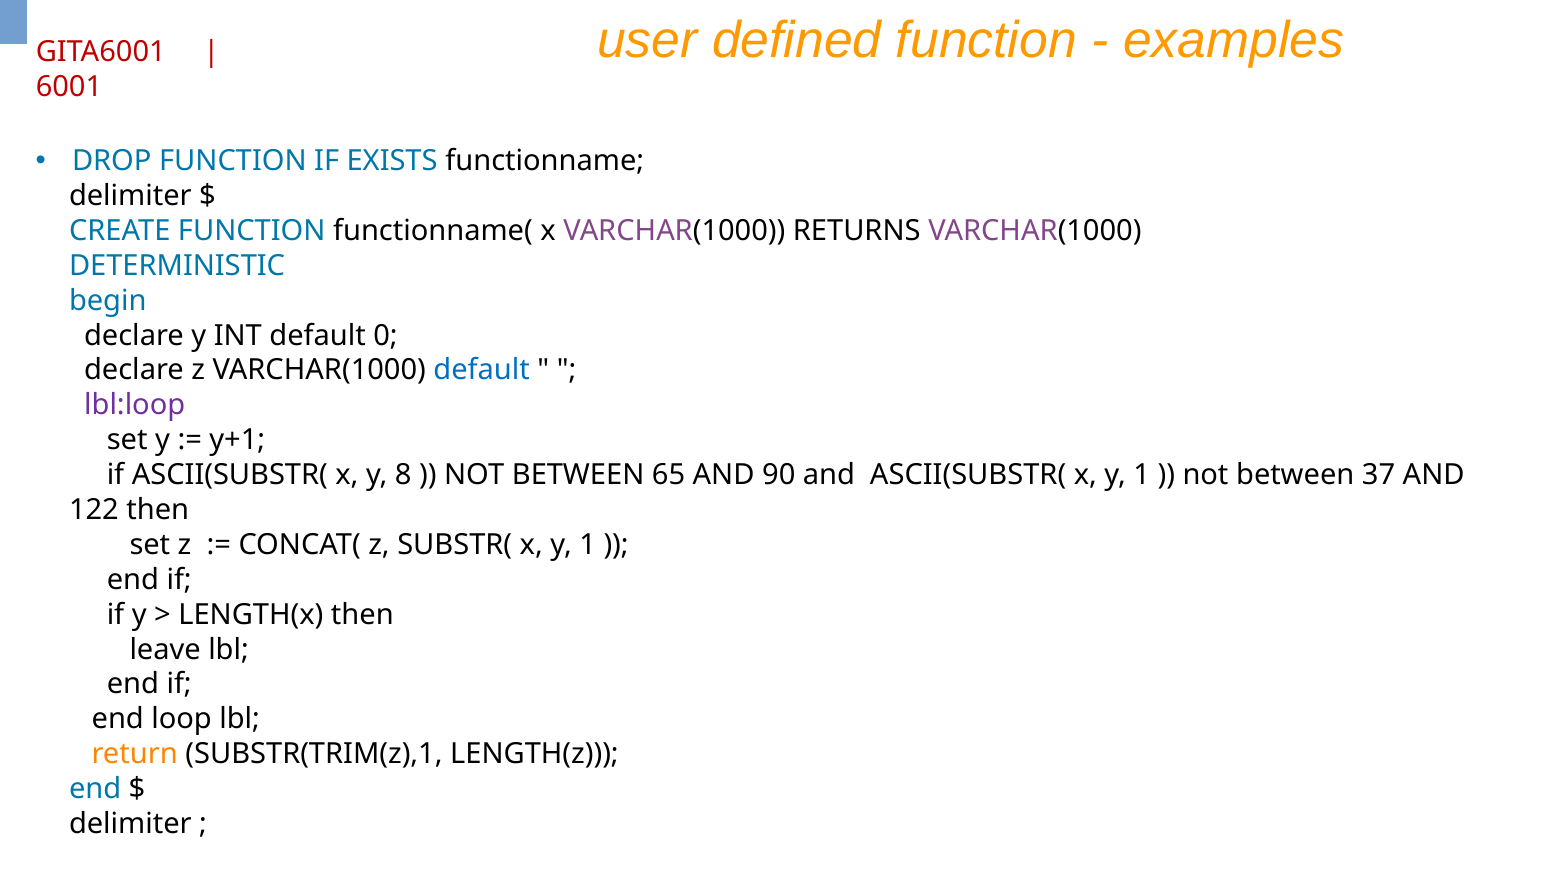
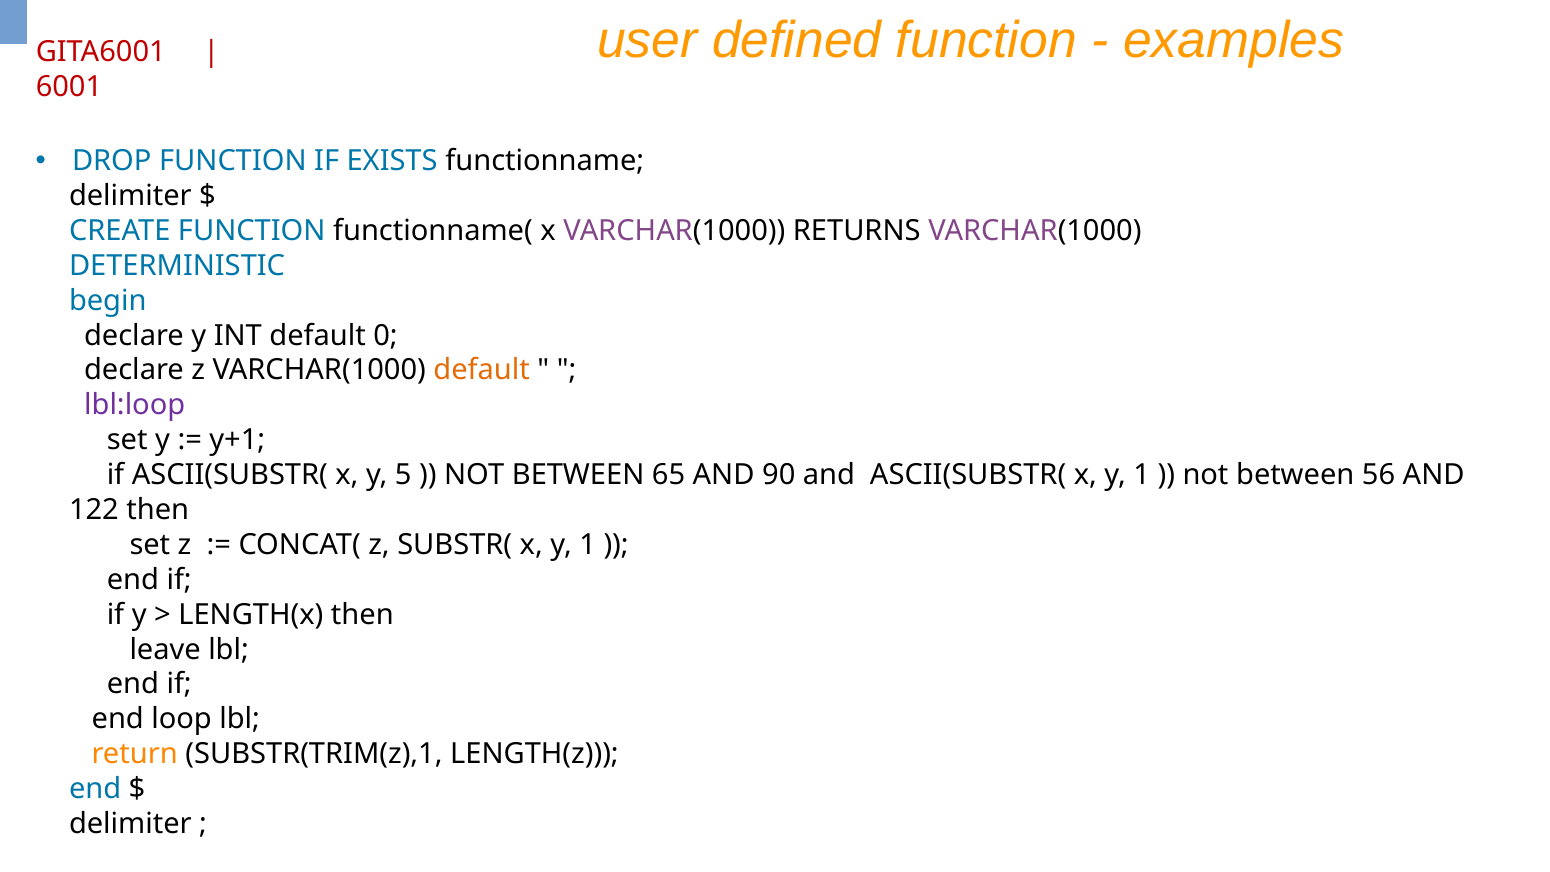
default colour: blue -> orange (482, 370)
8: 8 -> 5 (403, 475)
37: 37 -> 56 (1379, 475)
